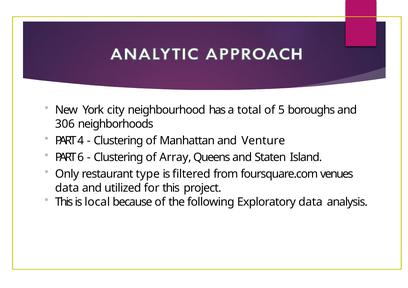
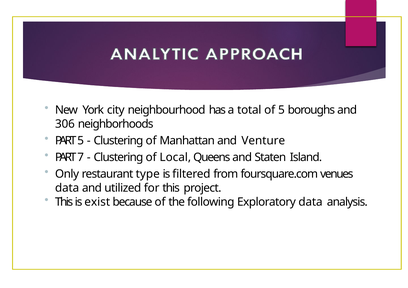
PART 4: 4 -> 5 (81, 141)
6: 6 -> 7 (81, 158)
Array: Array -> Local (175, 158)
local: local -> exist (97, 202)
